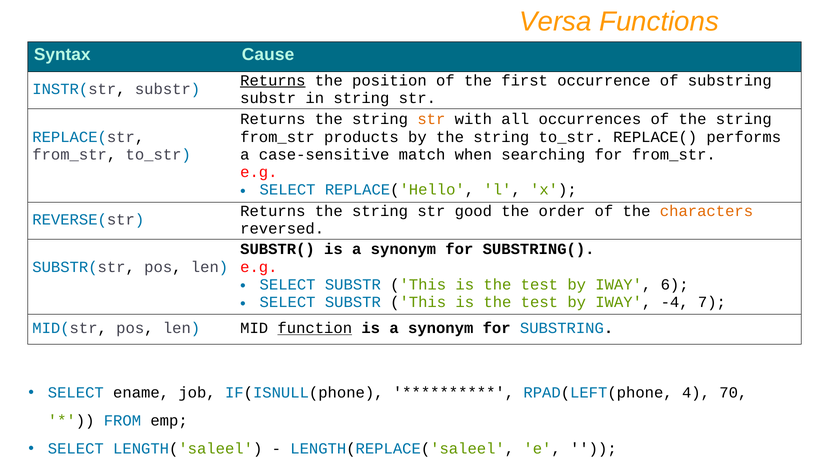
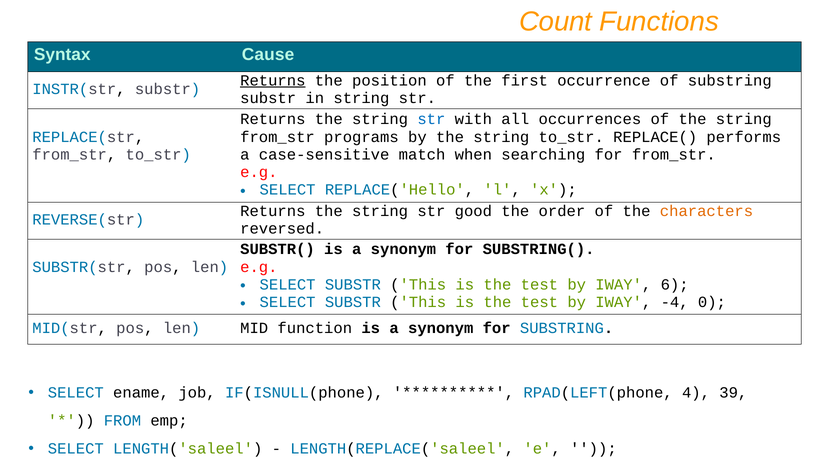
Versa: Versa -> Count (556, 22)
str colour: orange -> blue (431, 119)
products: products -> programs (361, 137)
7: 7 -> 0 (712, 302)
function underline: present -> none (315, 328)
70: 70 -> 39 (733, 393)
